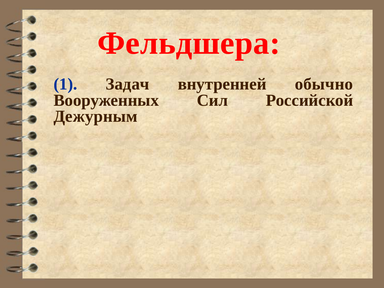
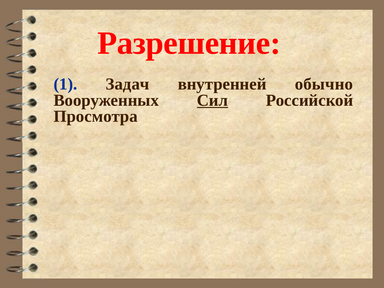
Фельдшера: Фельдшера -> Разрешение (189, 43)
Сил underline: none -> present (212, 100)
Дежурным: Дежурным -> Просмотра (96, 116)
